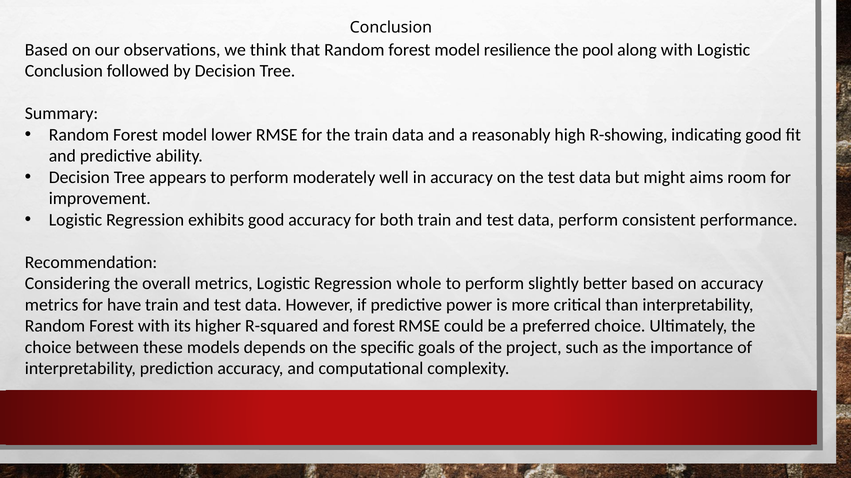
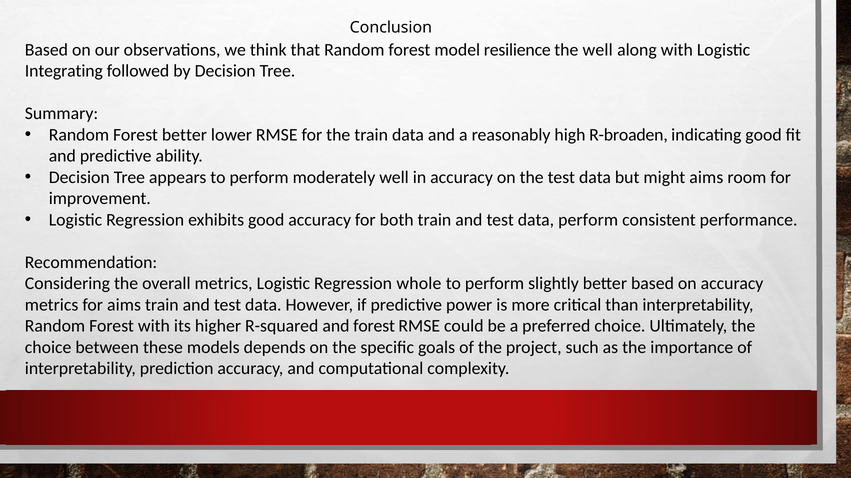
the pool: pool -> well (598, 50)
Conclusion: Conclusion -> Integrating (64, 71)
model: model -> better (184, 135)
R-showing: R-showing -> R-broaden (628, 135)
for have: have -> aims (124, 305)
